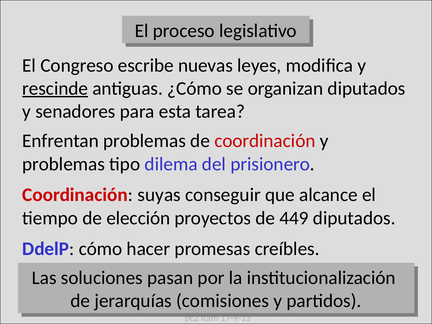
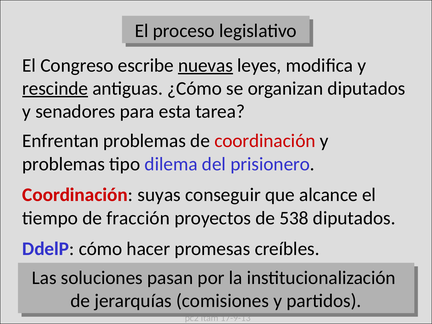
nuevas underline: none -> present (206, 65)
elección: elección -> fracción (138, 218)
449: 449 -> 538 (294, 218)
